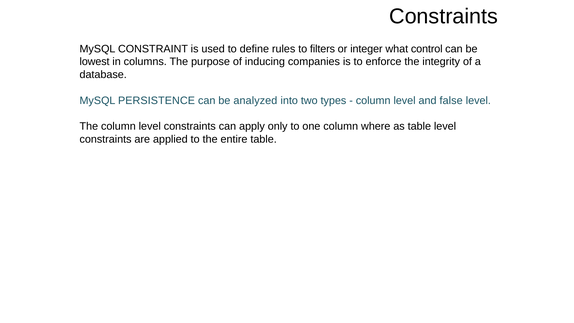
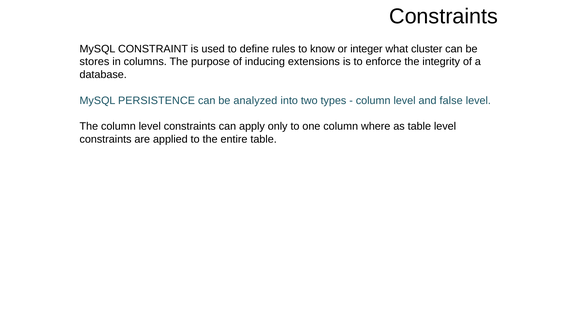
filters: filters -> know (323, 49)
control: control -> cluster (427, 49)
lowest: lowest -> stores (94, 62)
companies: companies -> extensions (314, 62)
